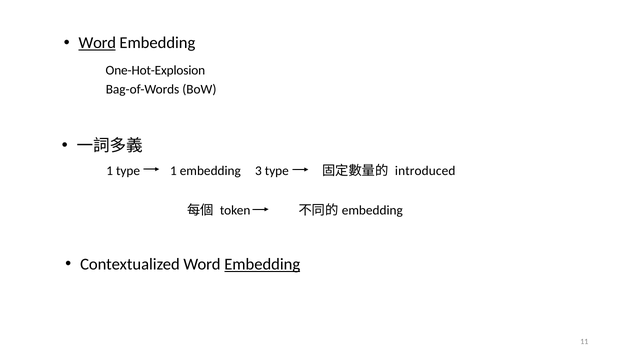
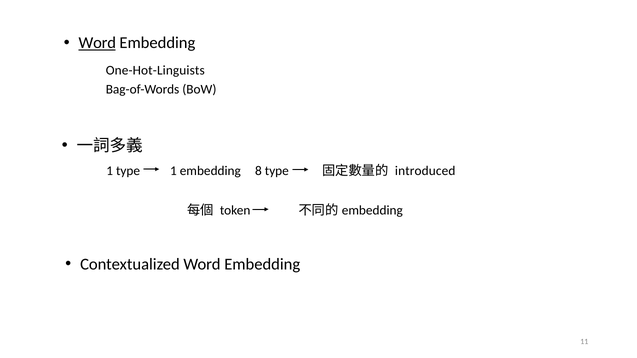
One-Hot-Explosion: One-Hot-Explosion -> One-Hot-Linguists (155, 70)
3: 3 -> 8 (258, 171)
Embedding underline: present -> none (262, 264)
